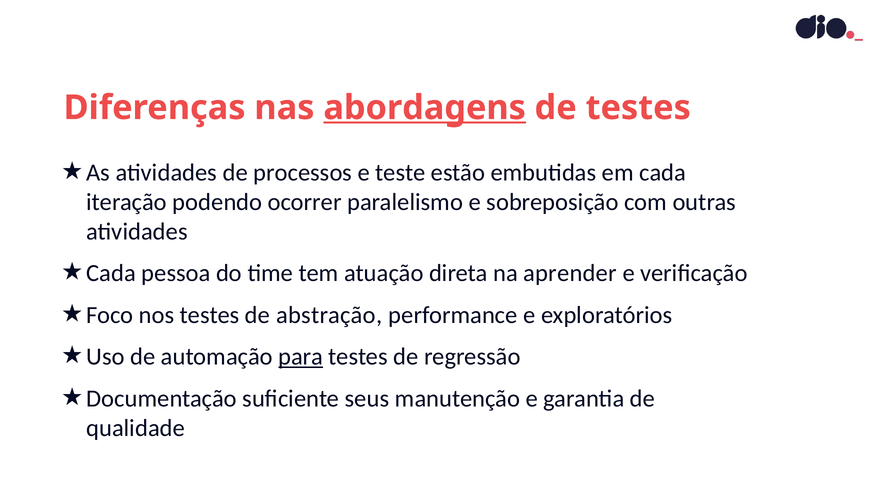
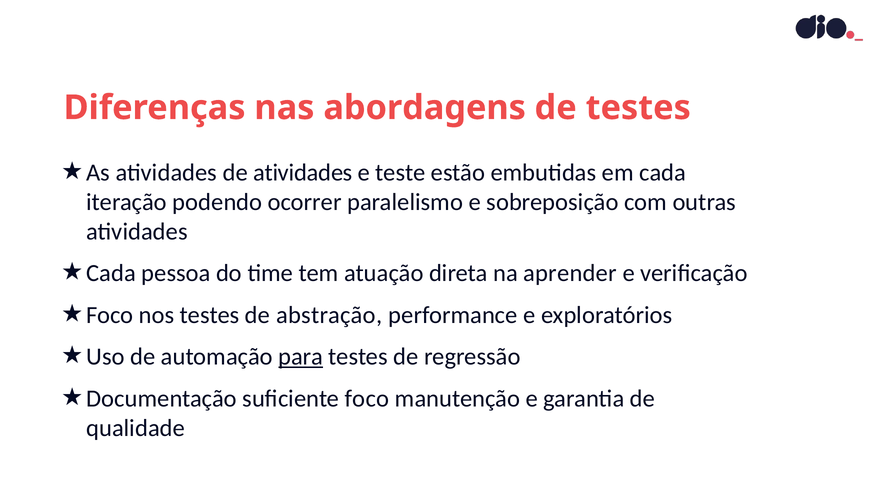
abordagens underline: present -> none (425, 108)
de processos: processos -> atividades (303, 173)
seus: seus -> foco (367, 399)
